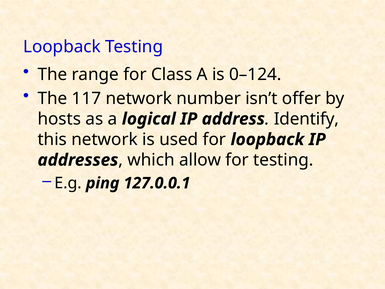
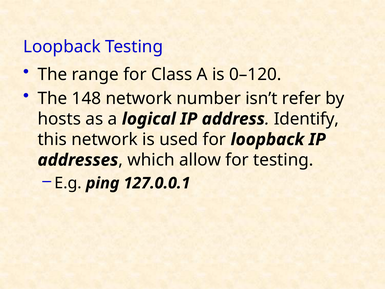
0–124: 0–124 -> 0–120 (255, 74)
117: 117 -> 148 (86, 98)
offer: offer -> refer (301, 98)
